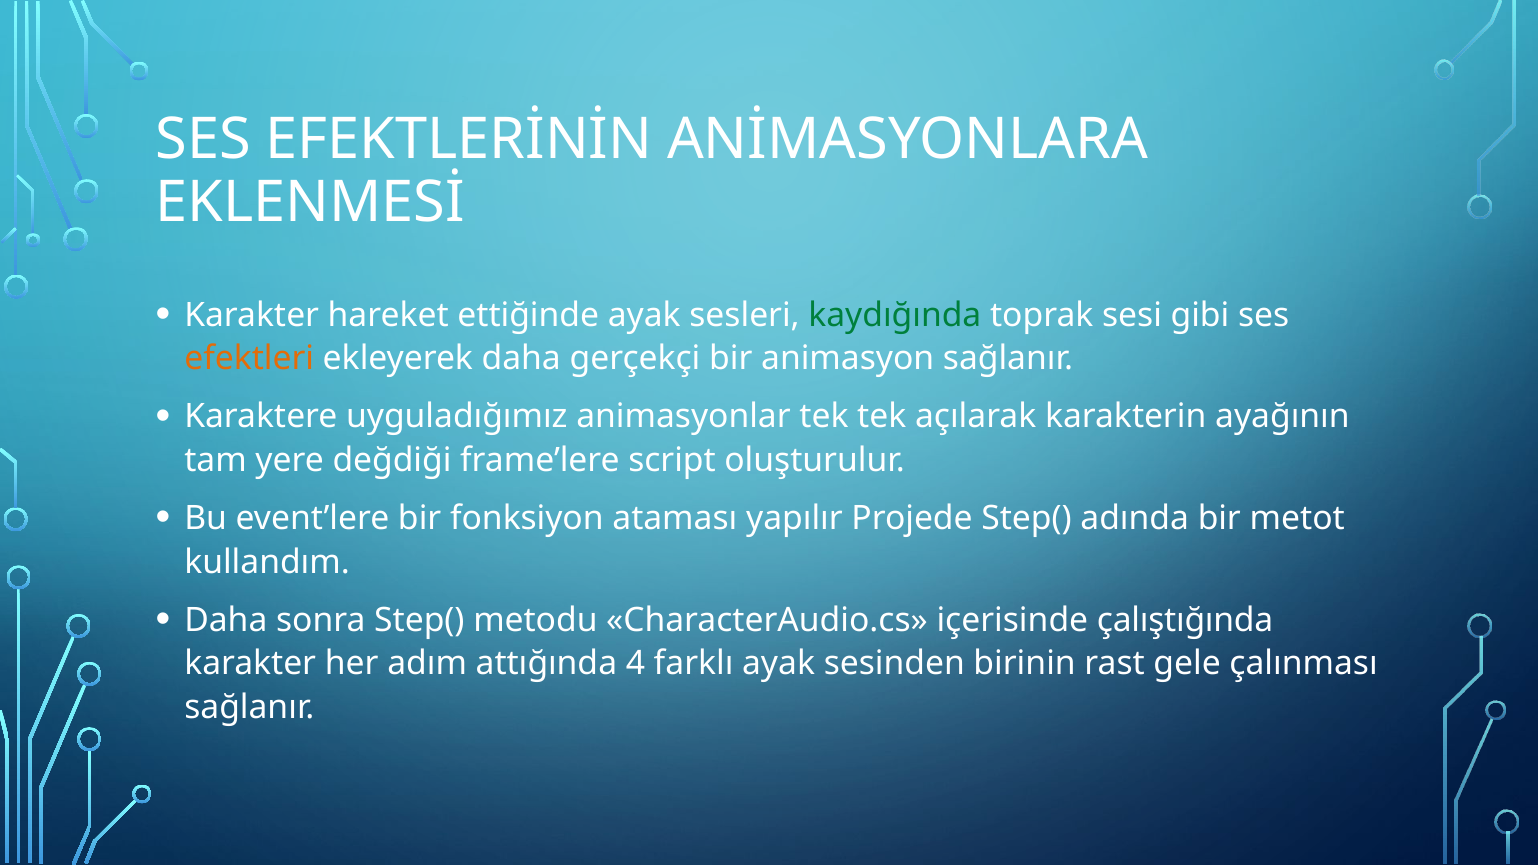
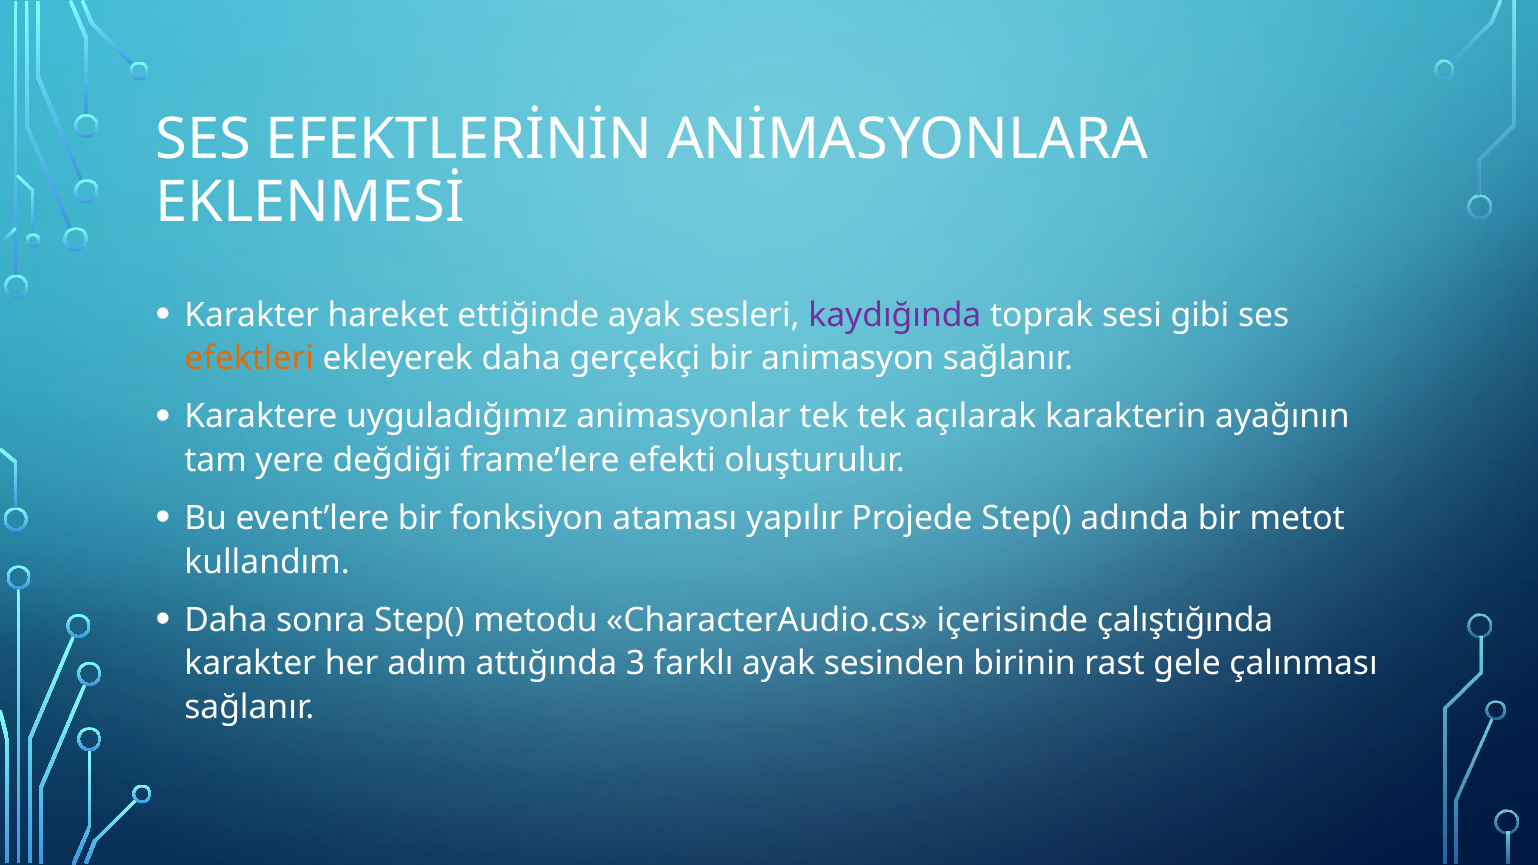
kaydığında colour: green -> purple (895, 315)
script: script -> efekti (672, 461)
4: 4 -> 3 (636, 664)
